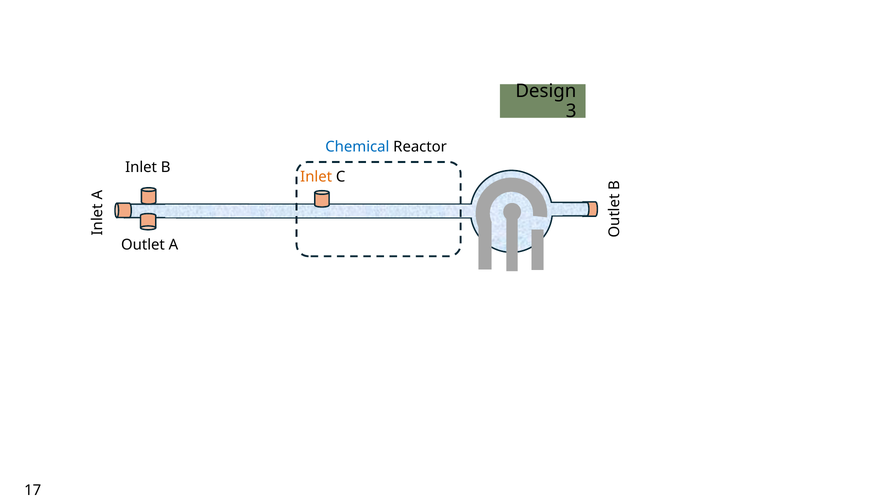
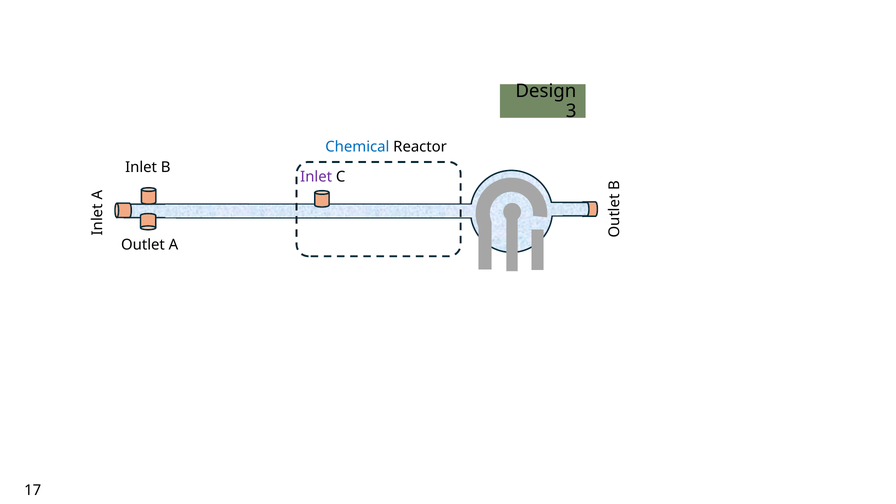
Inlet colour: orange -> purple (316, 177)
